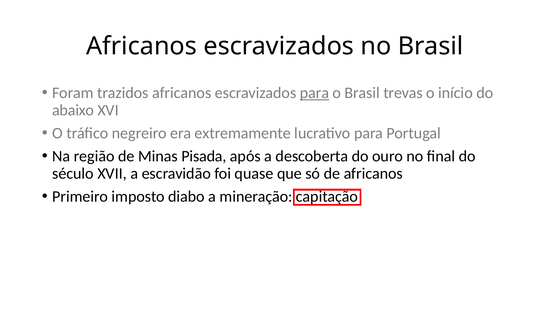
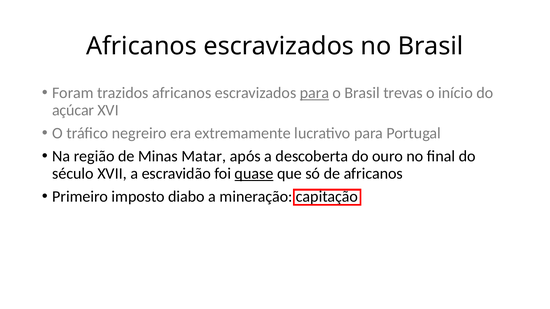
abaixo: abaixo -> açúcar (73, 110)
Pisada: Pisada -> Matar (204, 156)
quase underline: none -> present (254, 174)
